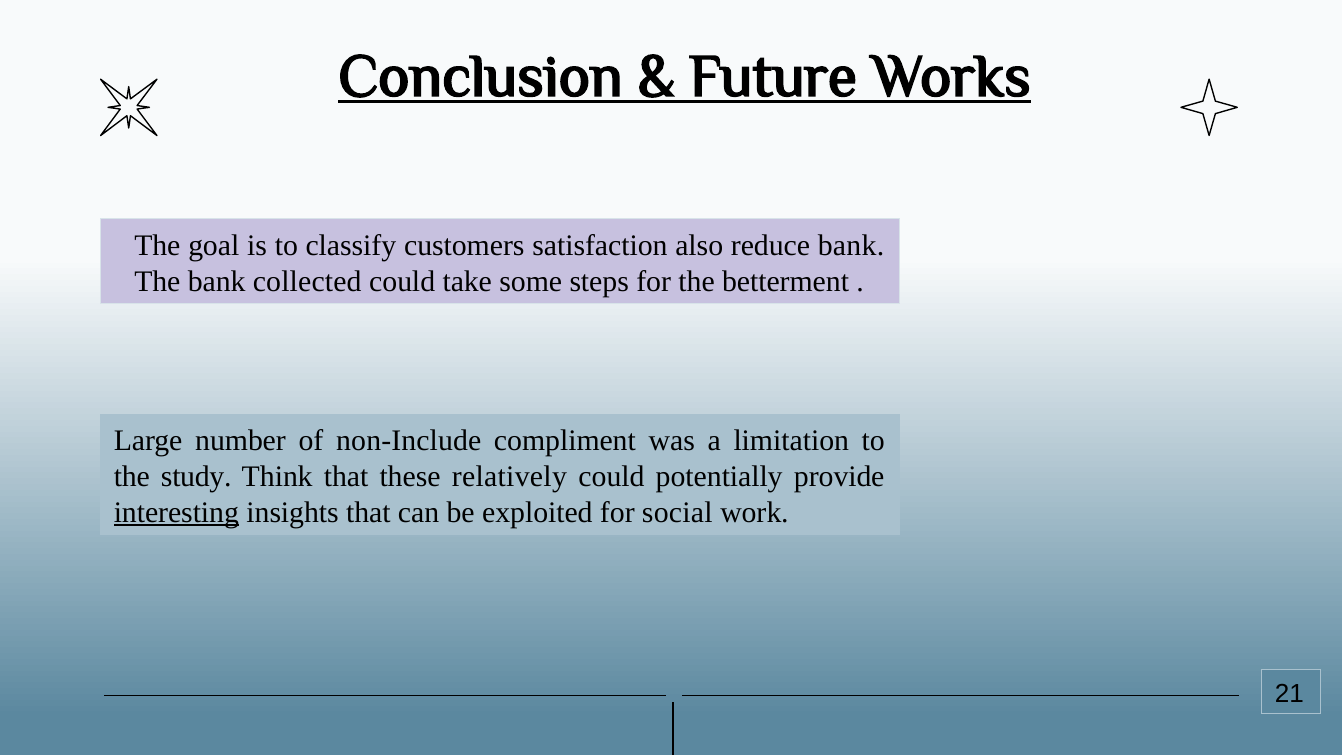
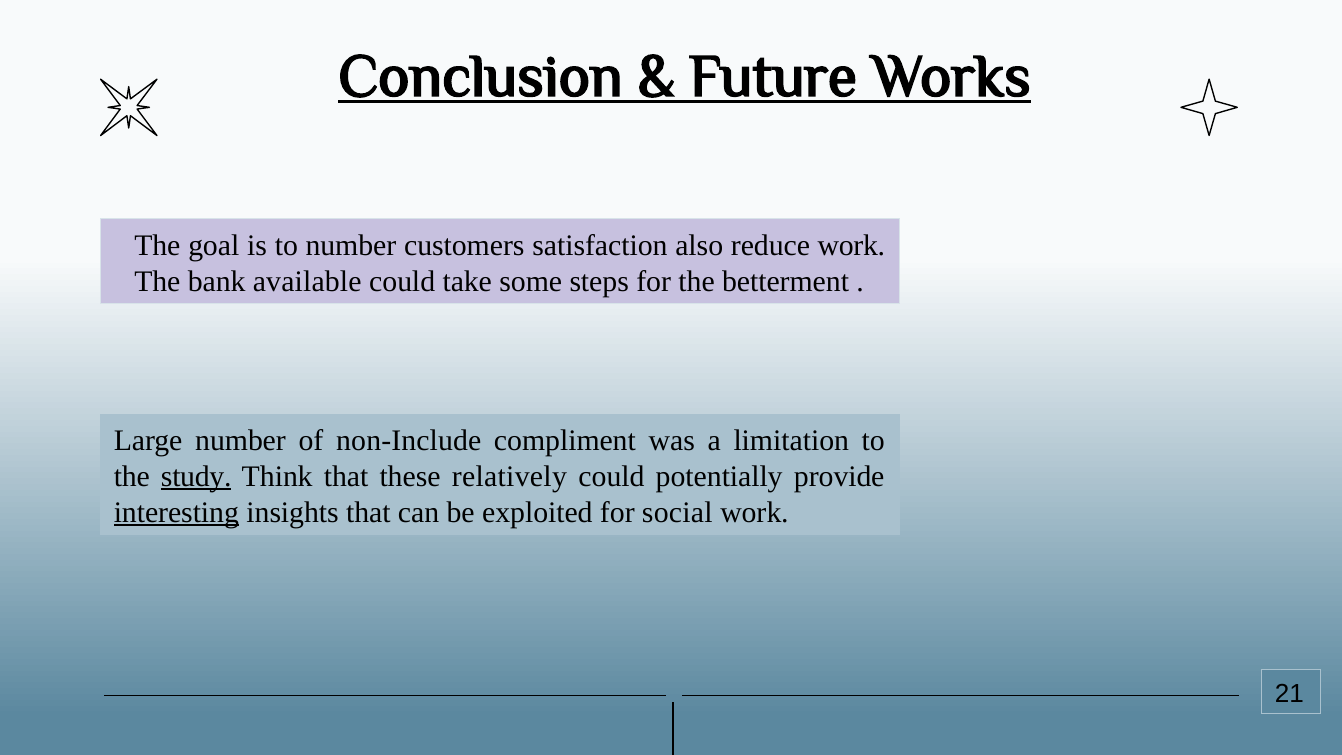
to classify: classify -> number (351, 245)
reduce bank: bank -> work (851, 245)
collected: collected -> available (307, 281)
study underline: none -> present (196, 476)
